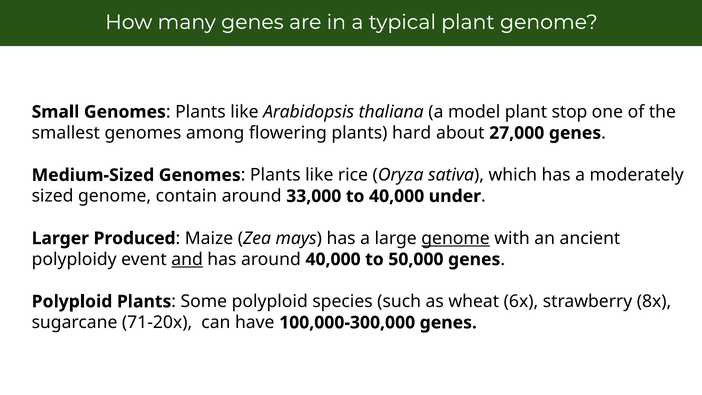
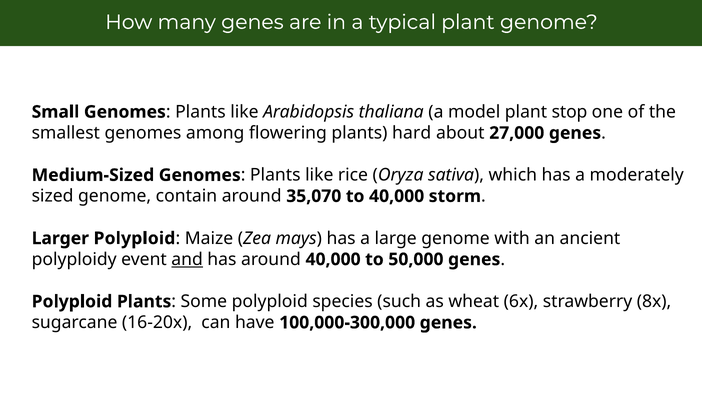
33,000: 33,000 -> 35,070 (314, 196)
under: under -> storm (455, 196)
Larger Produced: Produced -> Polyploid (134, 238)
genome underline: present -> none (456, 238)
71-20x: 71-20x -> 16-20x (157, 322)
